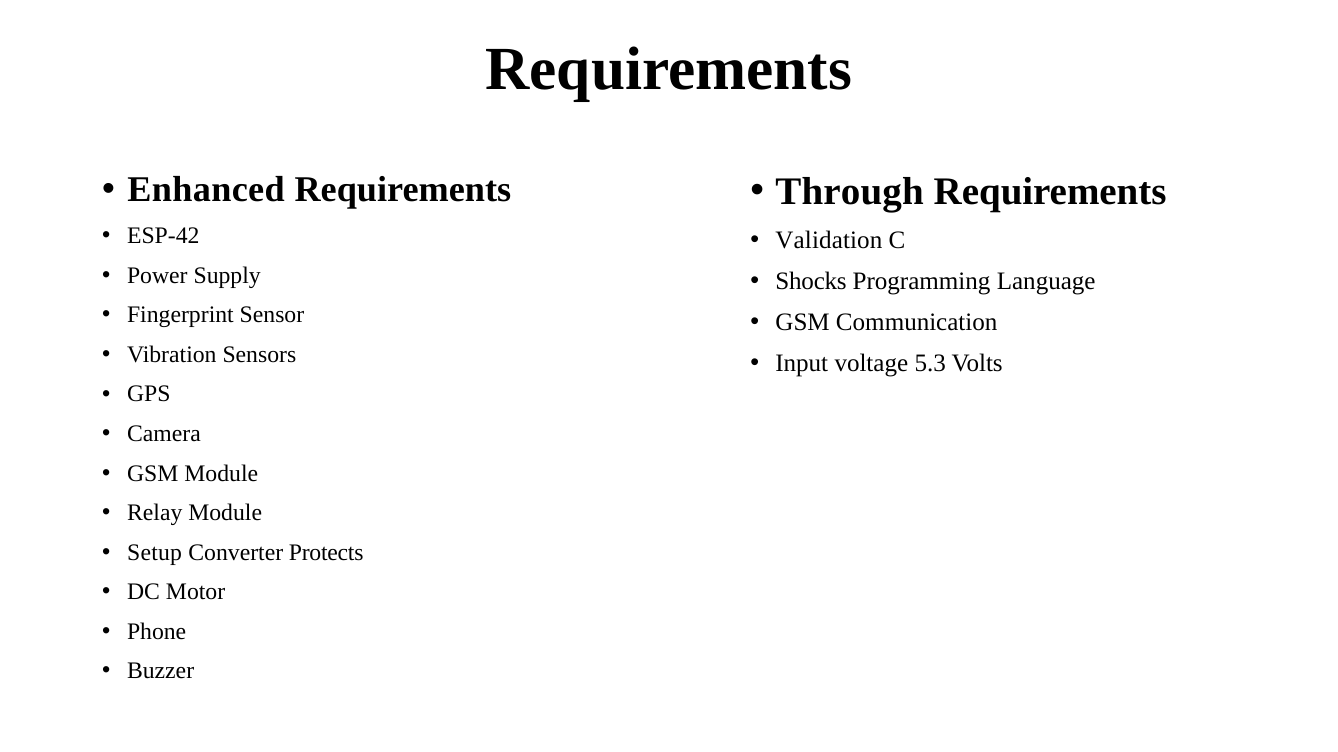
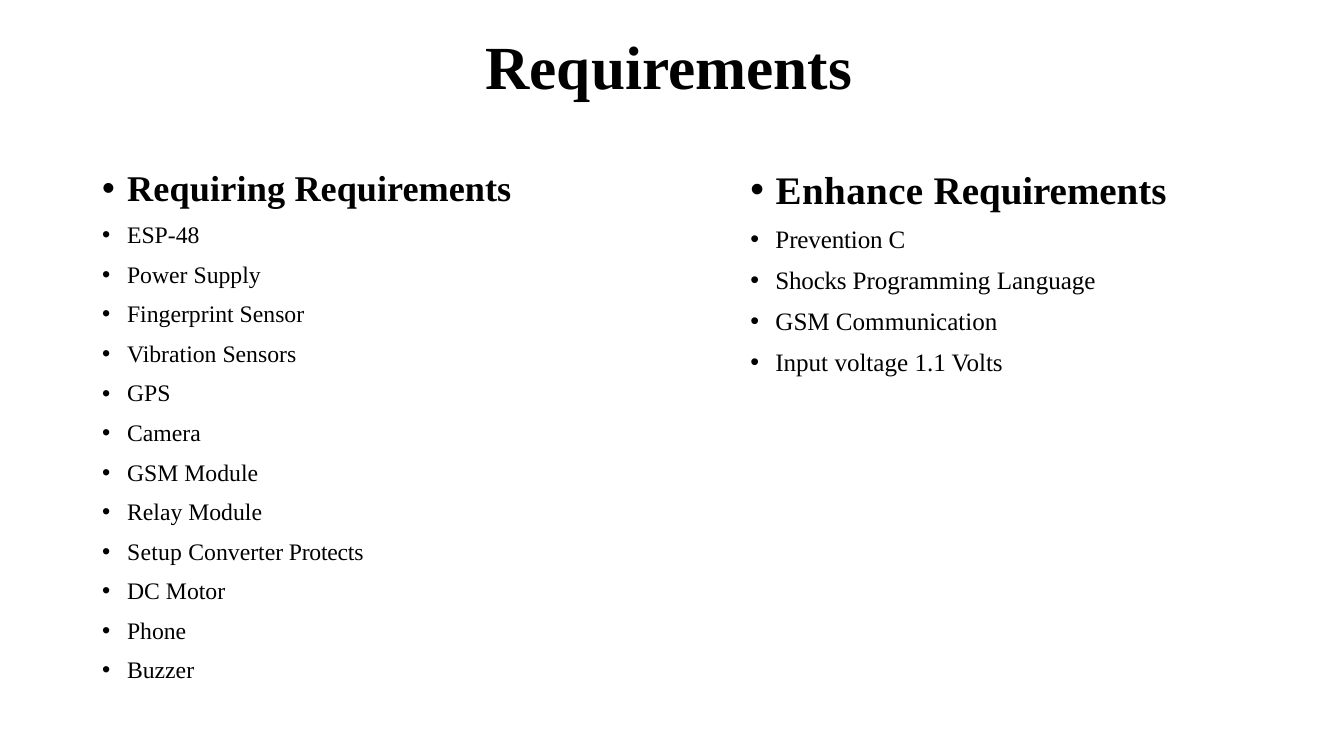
Enhanced: Enhanced -> Requiring (206, 190)
Through: Through -> Enhance (849, 191)
ESP-42: ESP-42 -> ESP-48 (163, 236)
Validation: Validation -> Prevention (829, 240)
5.3: 5.3 -> 1.1 (930, 363)
